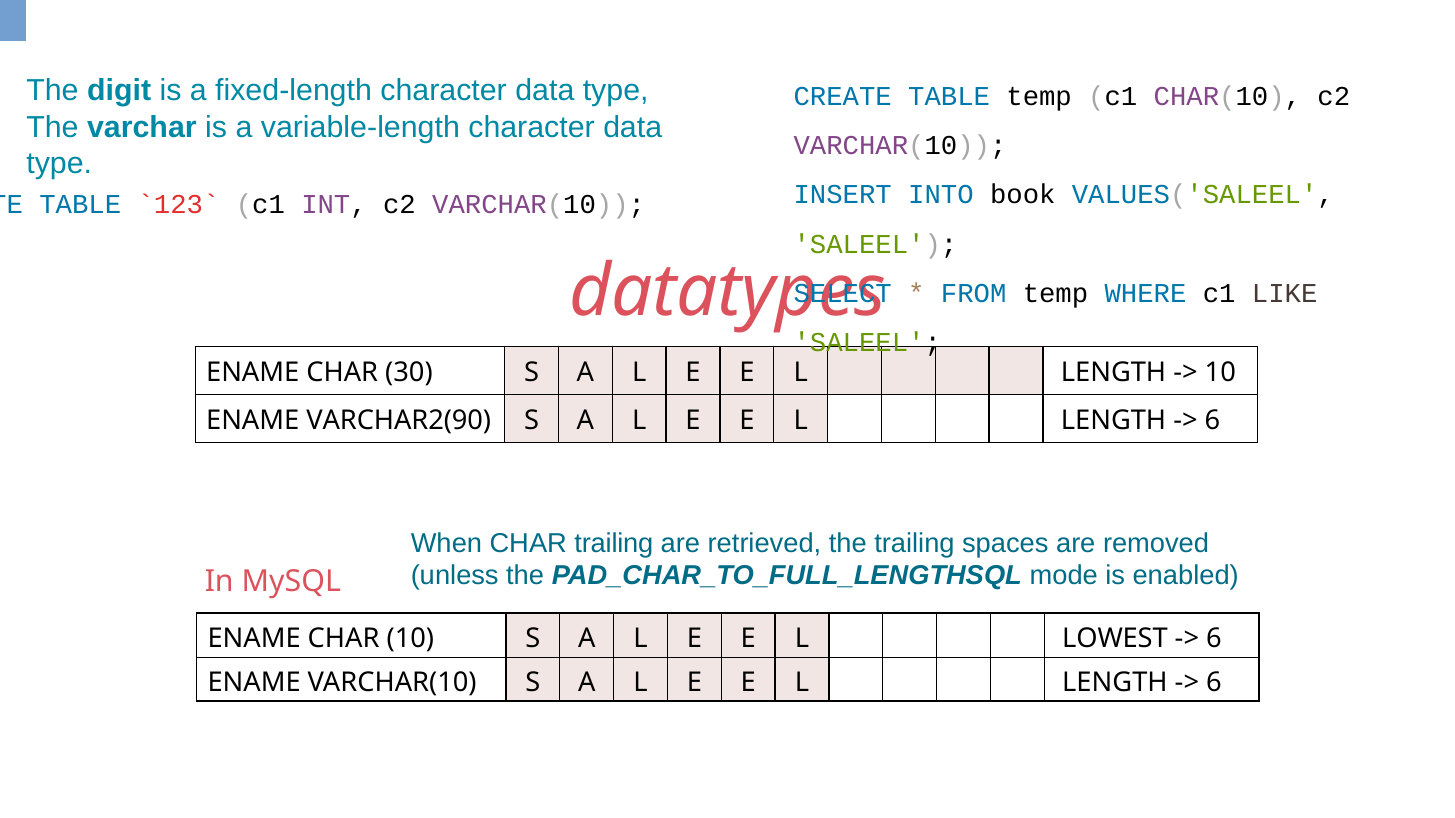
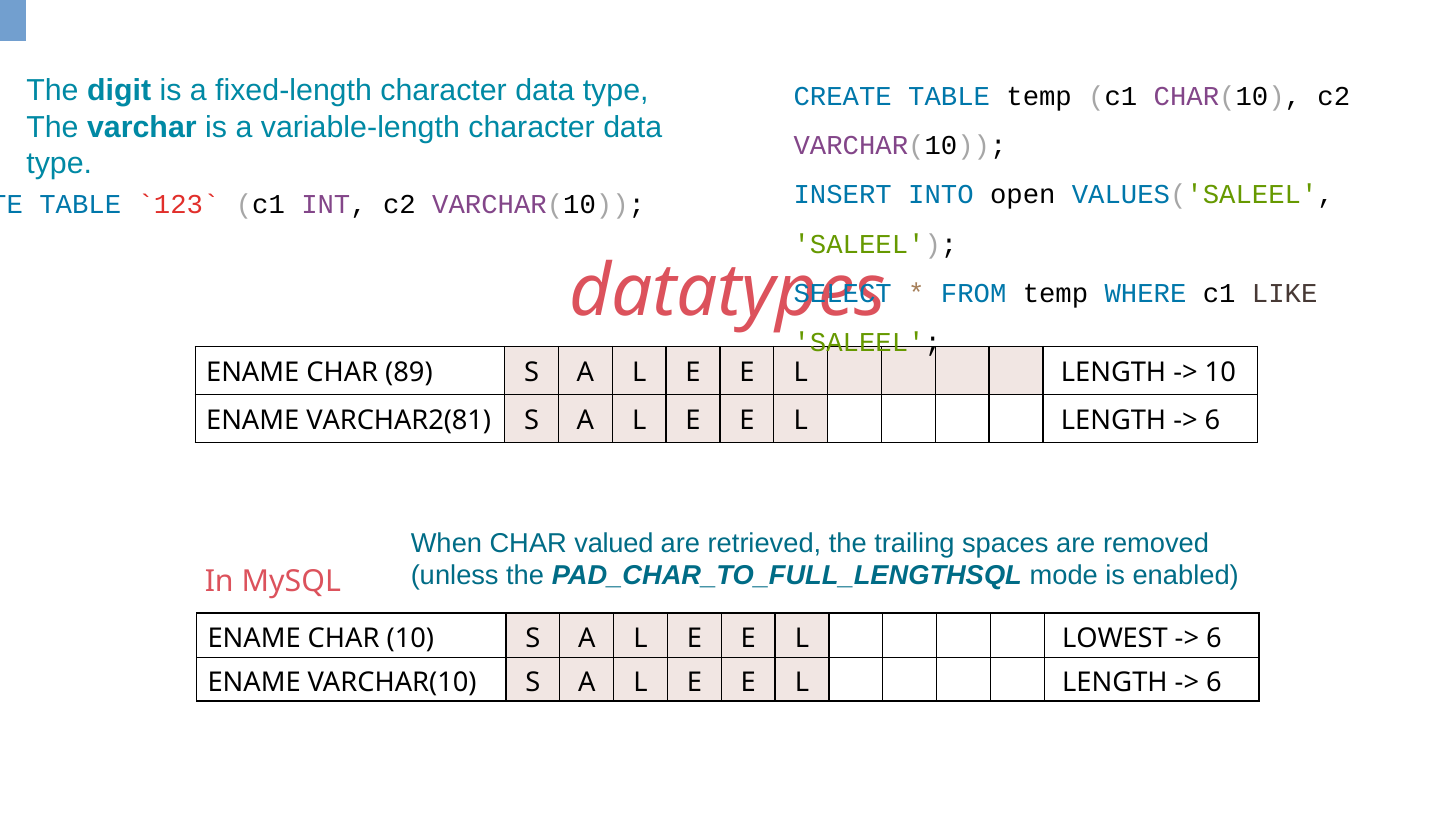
book: book -> open (1023, 195)
30: 30 -> 89 (409, 372)
VARCHAR2(90: VARCHAR2(90 -> VARCHAR2(81 (399, 420)
CHAR trailing: trailing -> valued (614, 543)
